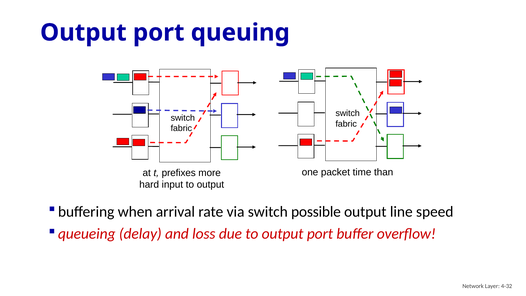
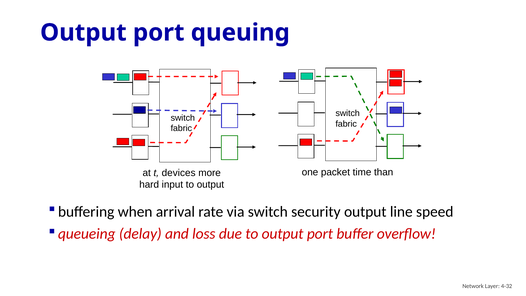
prefixes: prefixes -> devices (179, 173)
possible: possible -> security (316, 212)
